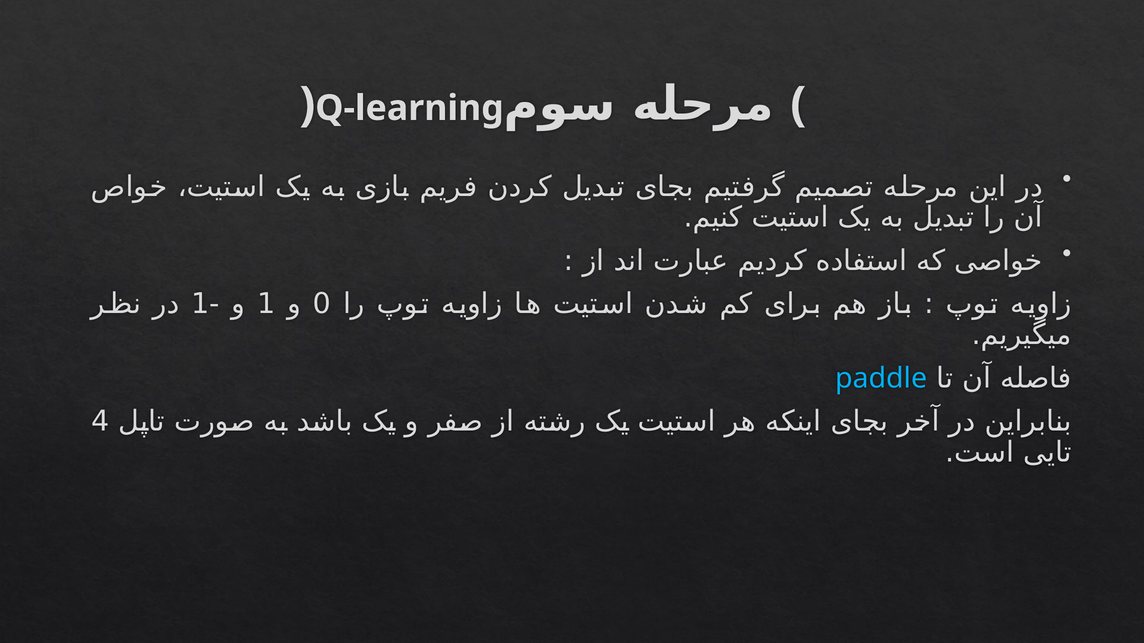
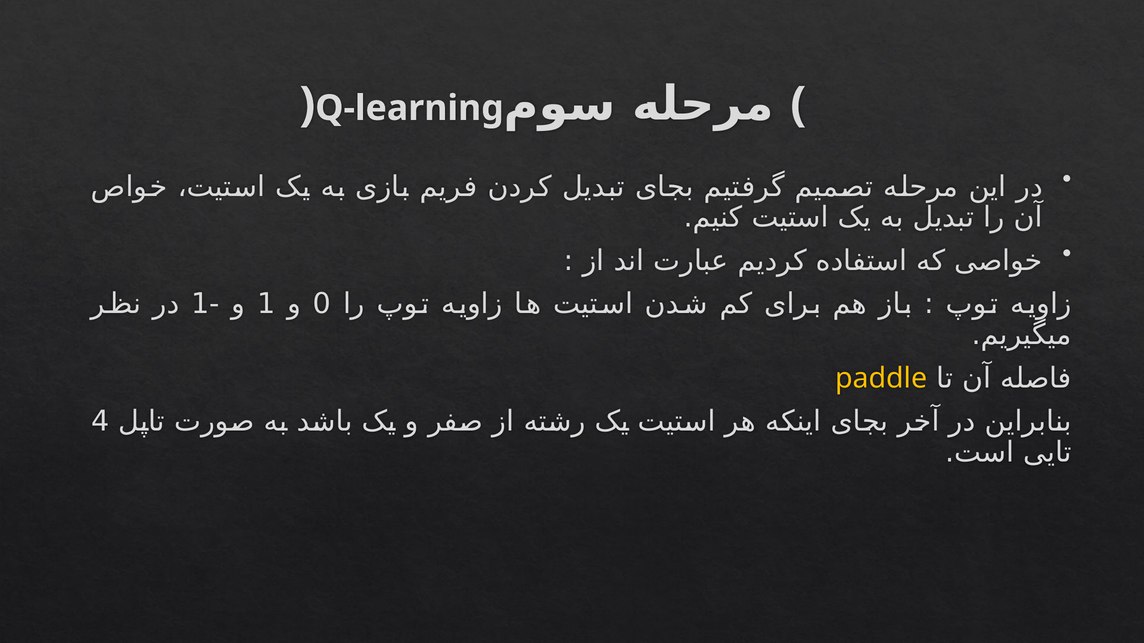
paddle colour: light blue -> yellow (881, 378)
